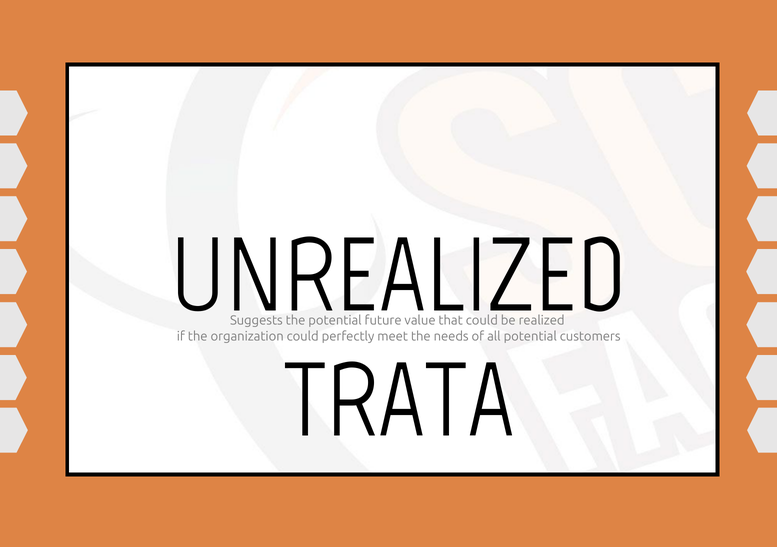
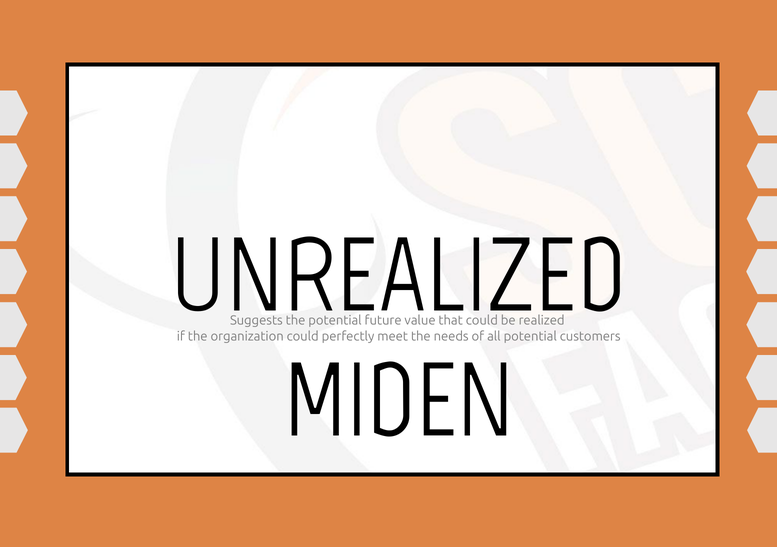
TRATA: TRATA -> MIDEN (399, 402)
